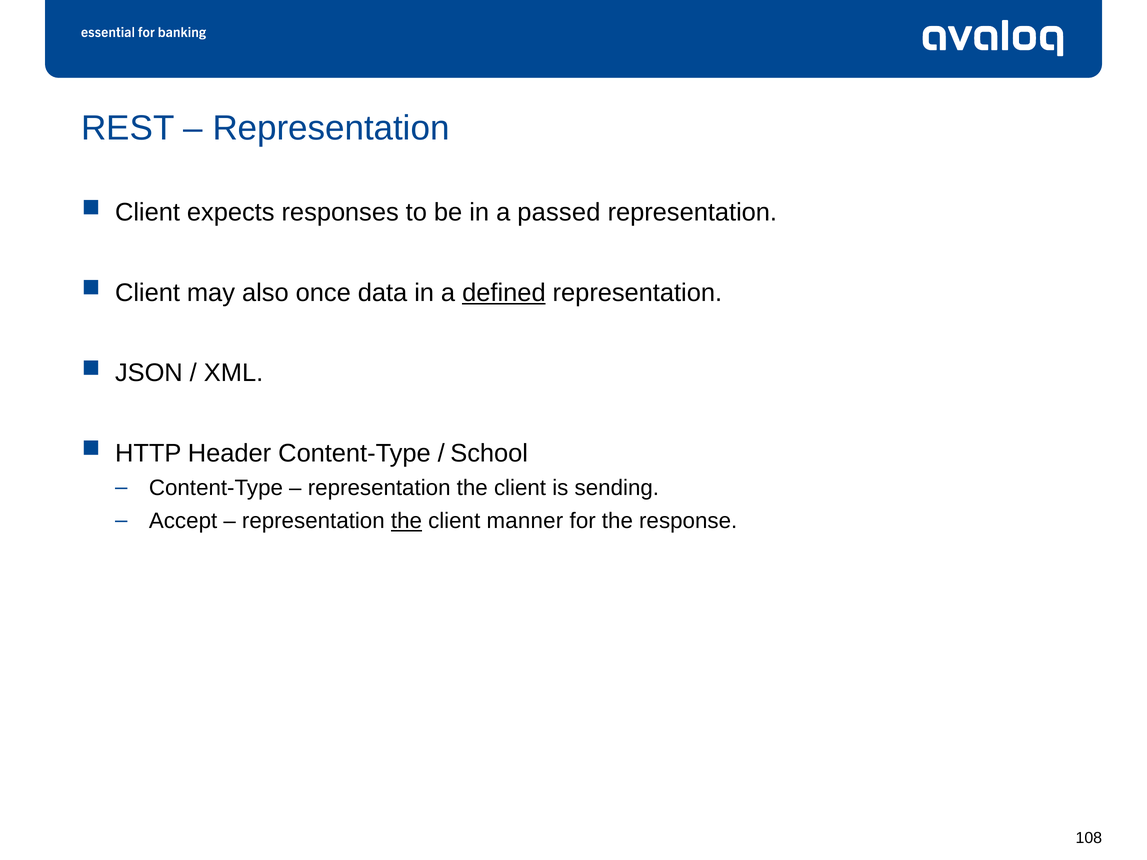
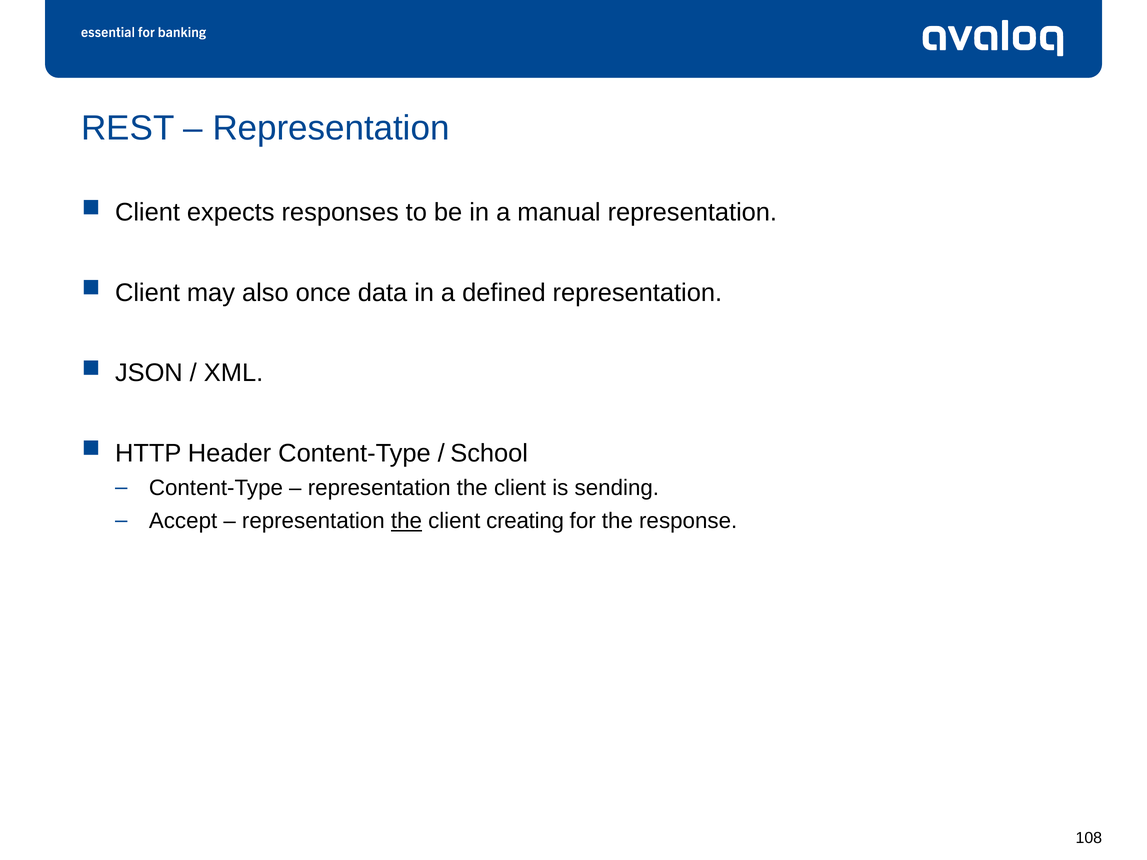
passed: passed -> manual (559, 212)
defined underline: present -> none (504, 293)
manner: manner -> creating (525, 521)
